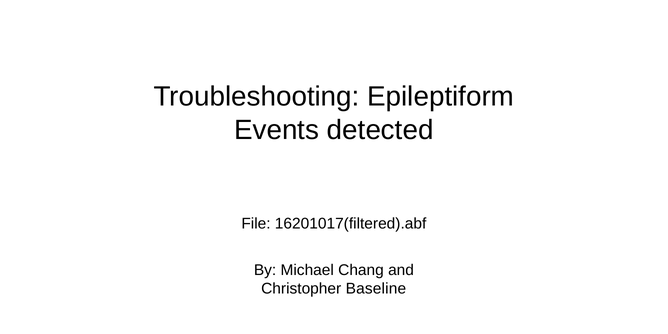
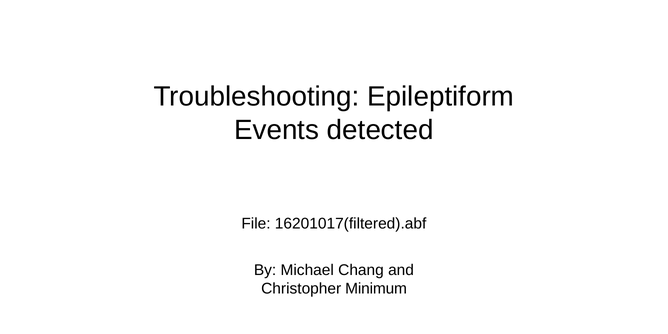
Baseline: Baseline -> Minimum (376, 289)
